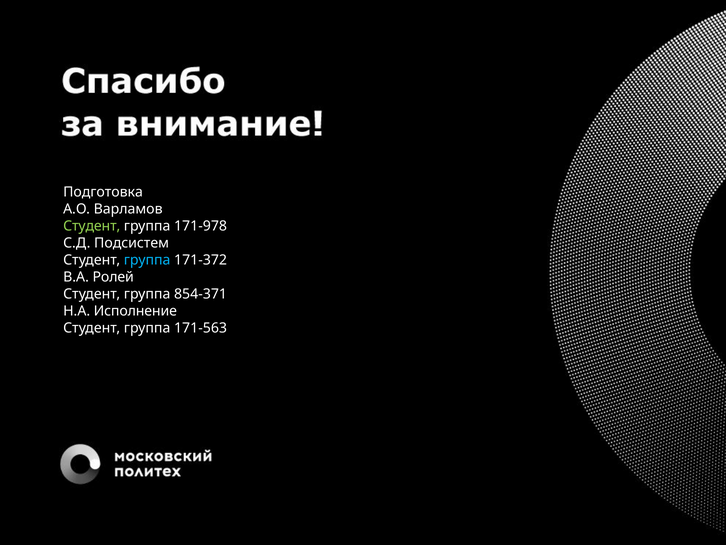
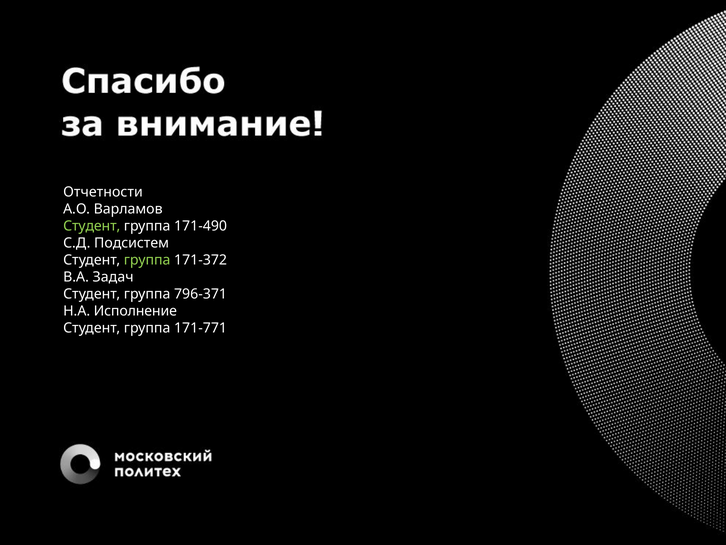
Подготовка: Подготовка -> Отчетности (103, 192)
171-978: 171-978 -> 171-490 (201, 226)
группа colour: light blue -> light green (147, 260)
Ролей: Ролей -> Задач (113, 277)
854-371: 854-371 -> 796-371 (201, 294)
171-563: 171-563 -> 171-771 (201, 328)
